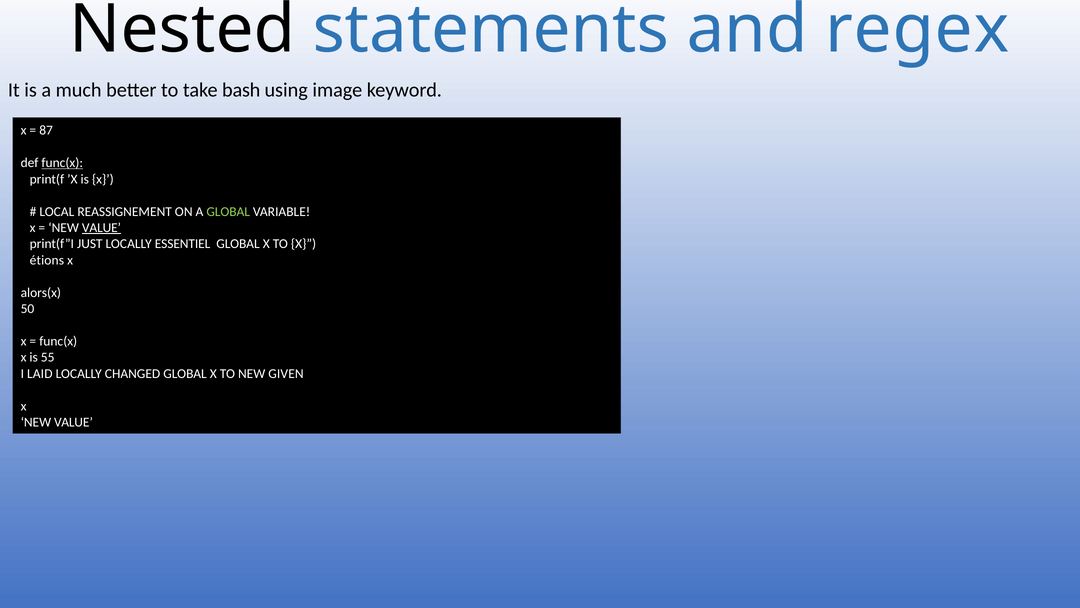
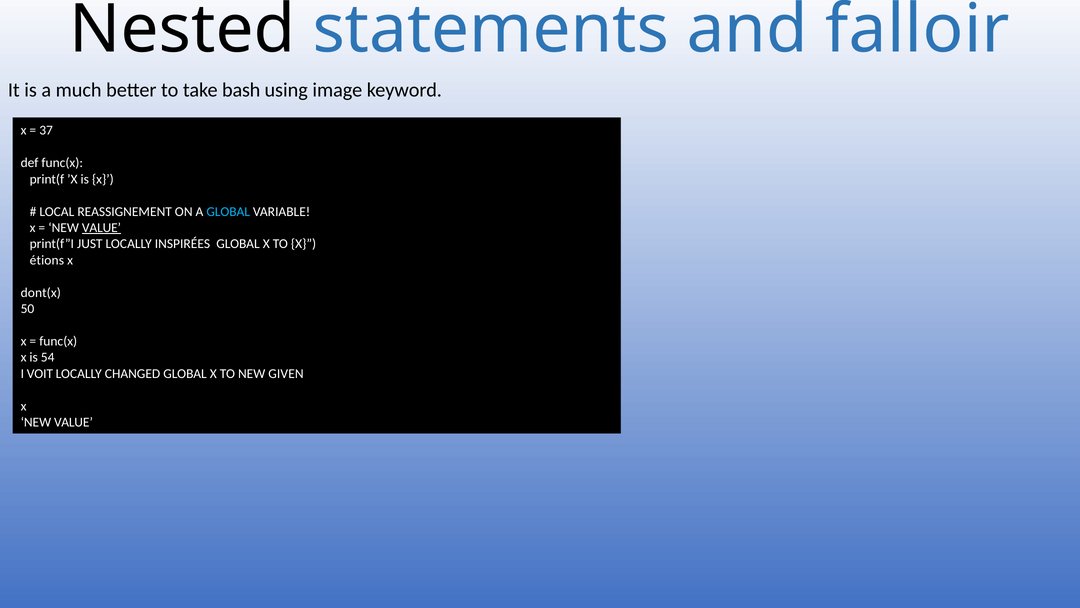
regex: regex -> falloir (917, 29)
87: 87 -> 37 (46, 130)
func(x underline: present -> none (62, 163)
GLOBAL colour: light green -> light blue (228, 211)
ESSENTIEL: ESSENTIEL -> INSPIRÉES (182, 244)
alors(x: alors(x -> dont(x (41, 292)
55: 55 -> 54 (48, 357)
LAID: LAID -> VOIT (40, 373)
